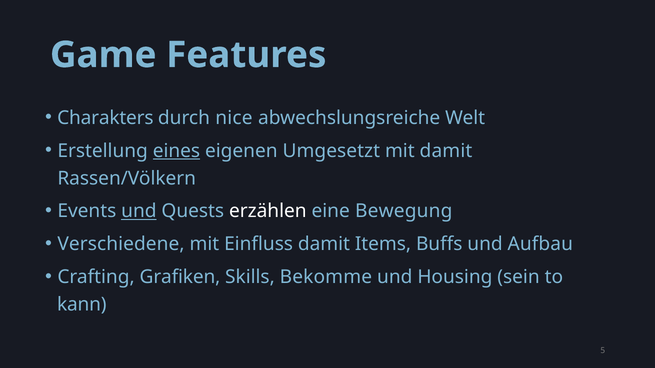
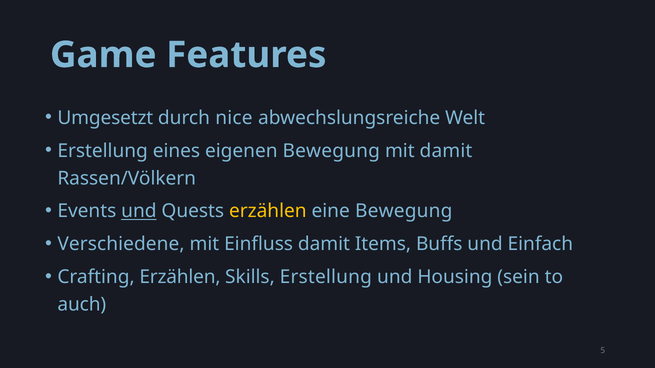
Charakters: Charakters -> Umgesetzt (105, 118)
eines underline: present -> none (176, 151)
eigenen Umgesetzt: Umgesetzt -> Bewegung (331, 151)
erzählen colour: white -> yellow (268, 211)
Aufbau: Aufbau -> Einfach (540, 244)
Crafting Grafiken: Grafiken -> Erzählen (180, 277)
Skills Bekomme: Bekomme -> Erstellung (326, 277)
kann: kann -> auch (82, 305)
